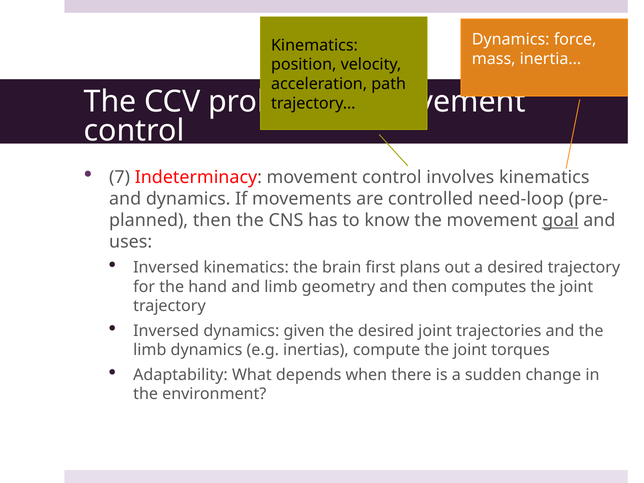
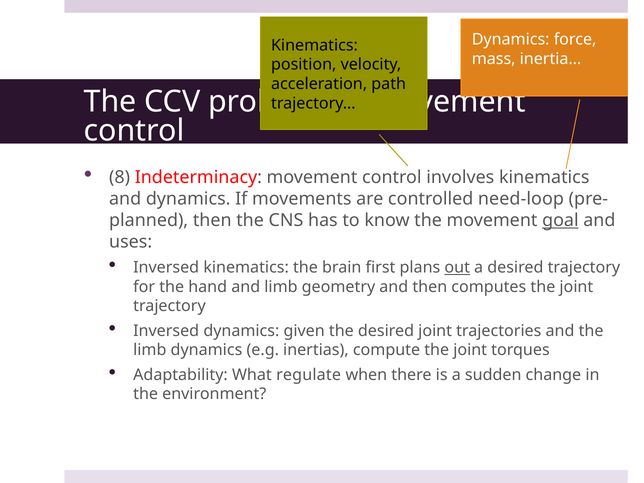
7: 7 -> 8 (120, 177)
out underline: none -> present (457, 267)
depends: depends -> regulate (309, 375)
